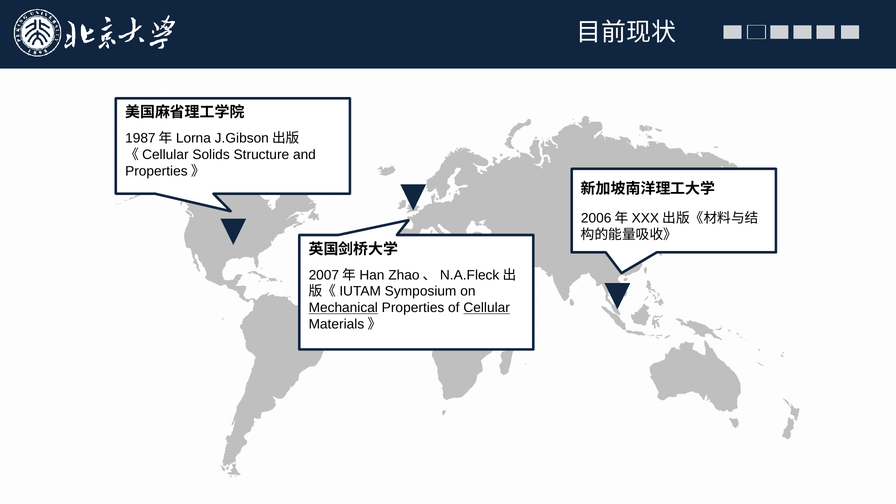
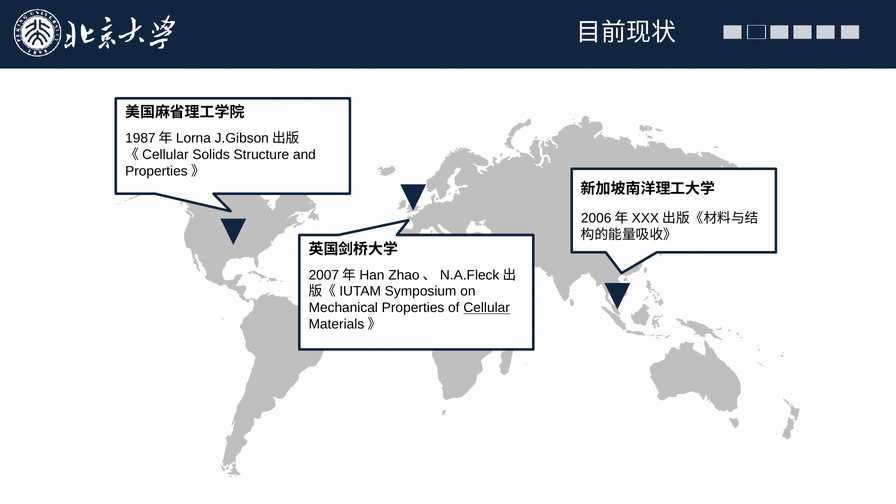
Mechanical underline: present -> none (343, 308)
